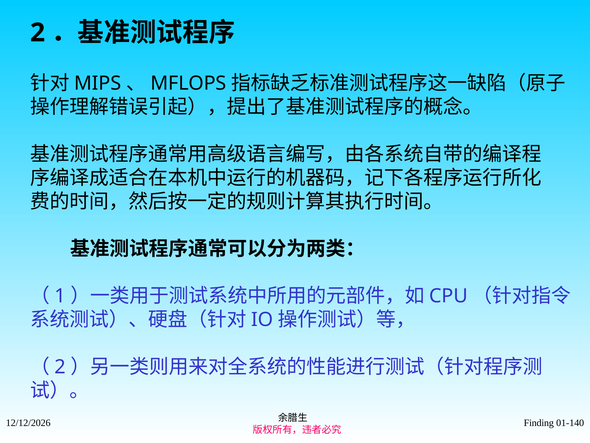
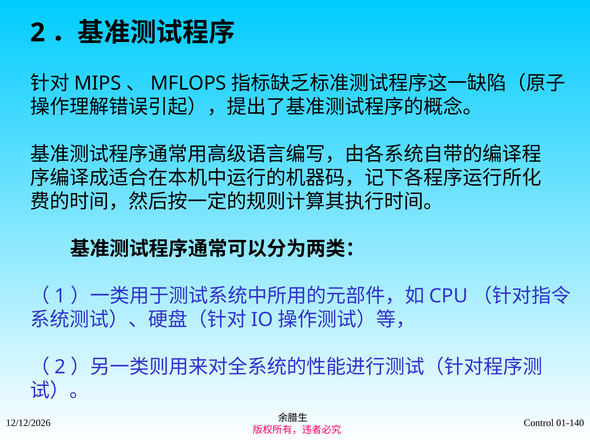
Finding: Finding -> Control (539, 423)
